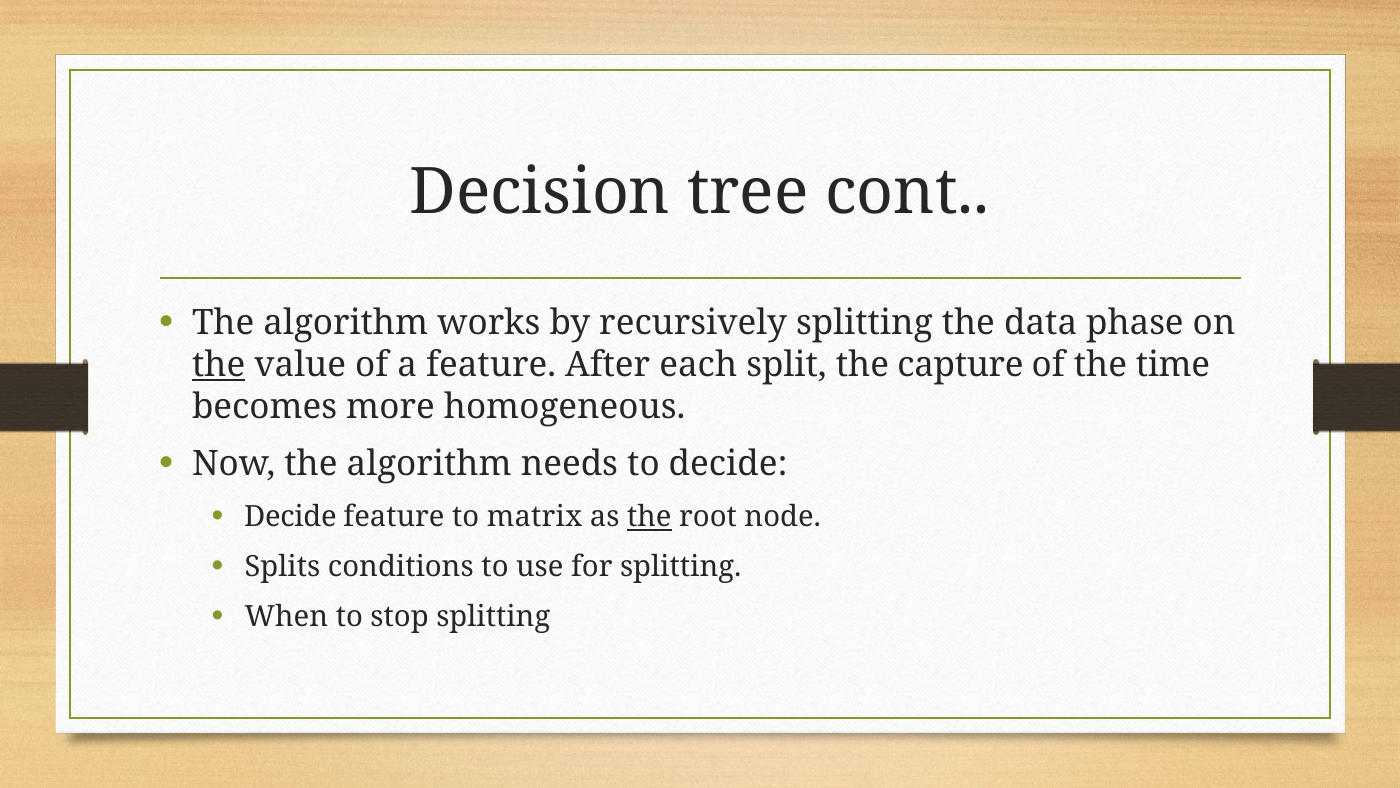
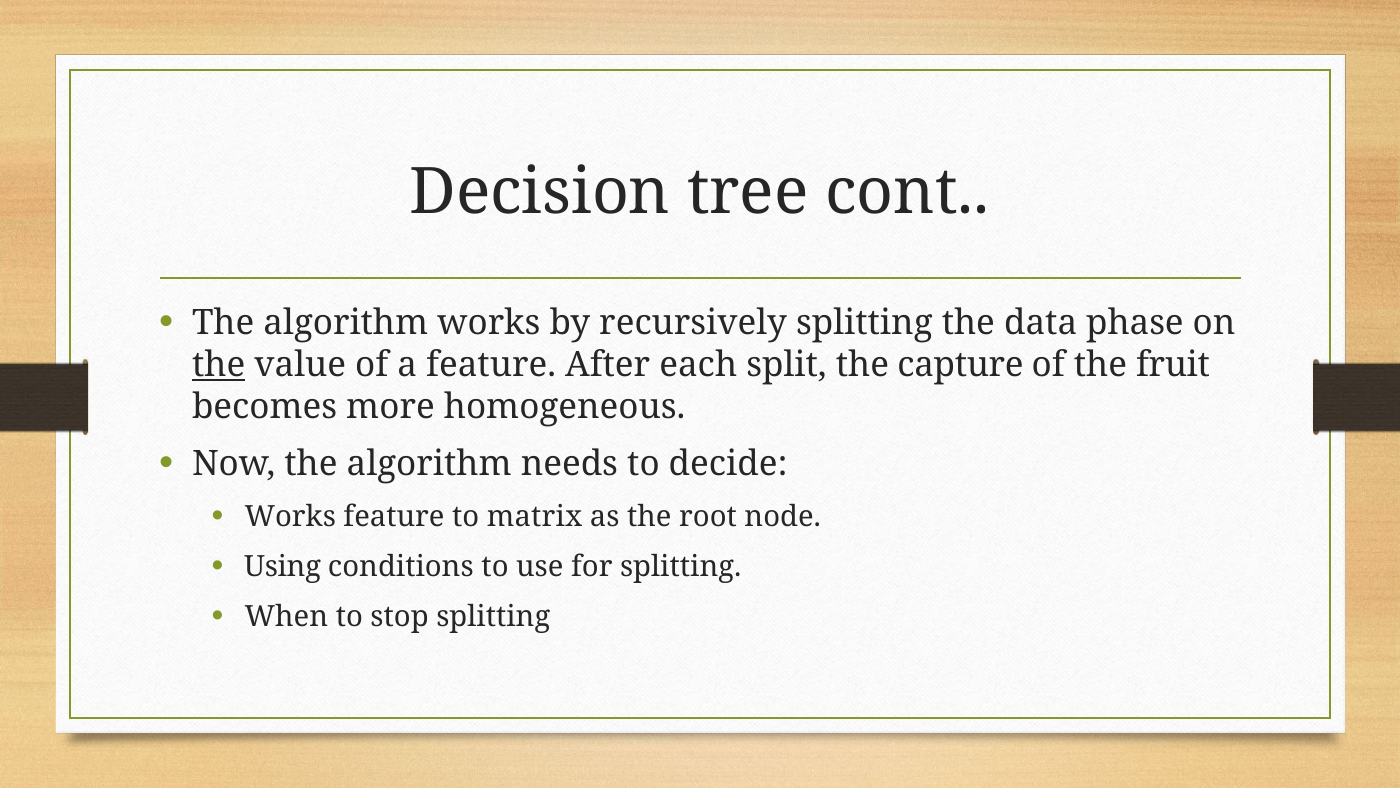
time: time -> fruit (1173, 364)
Decide: Decide -> Works (290, 517)
the underline: present -> none (649, 517)
Splits: Splits -> Using (283, 566)
